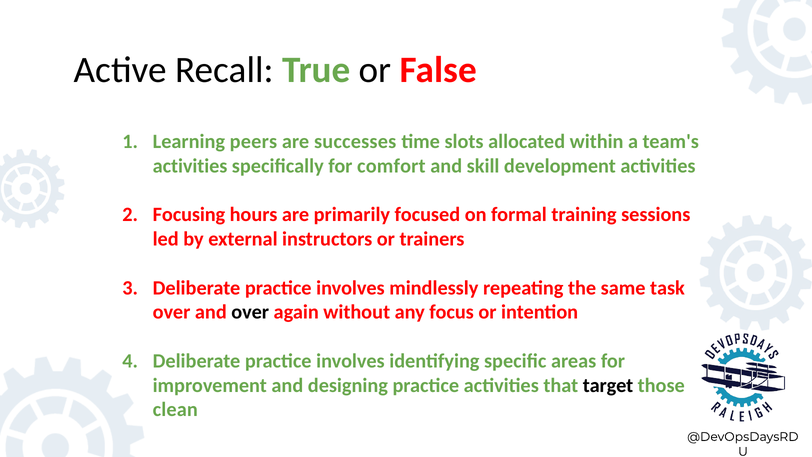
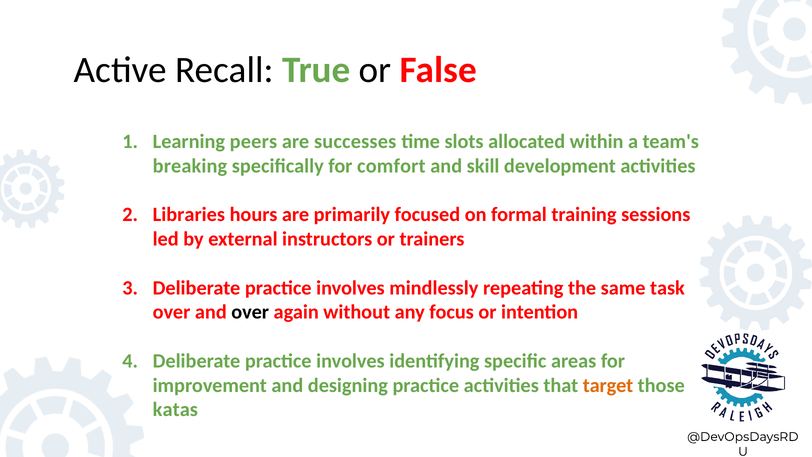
activities: activities -> breaking (190, 166)
Focusing: Focusing -> Libraries (189, 215)
target colour: black -> orange (608, 385)
clean: clean -> katas (175, 409)
